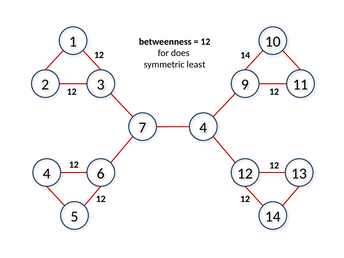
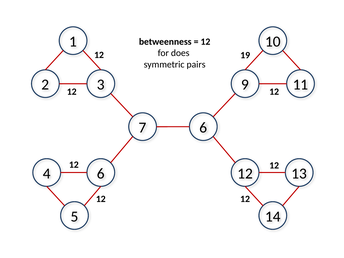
14: 14 -> 19 (245, 55)
least: least -> pairs (196, 65)
7 4: 4 -> 6 (203, 128)
